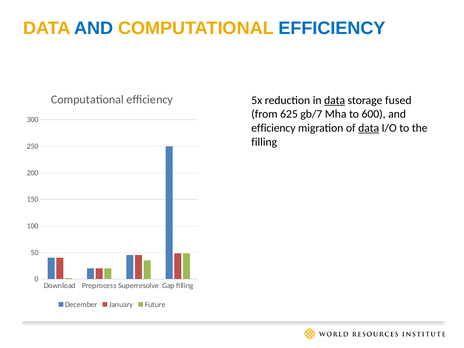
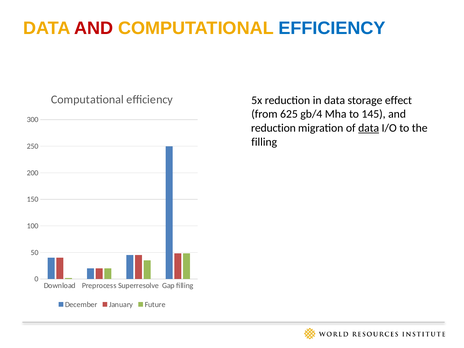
AND colour: blue -> red (94, 28)
data underline: present -> none (335, 100)
fused: fused -> effect (398, 100)
gb/7: gb/7 -> gb/4 (311, 114)
600: 600 -> 145 (374, 114)
efficiency: efficiency -> reduction (273, 128)
